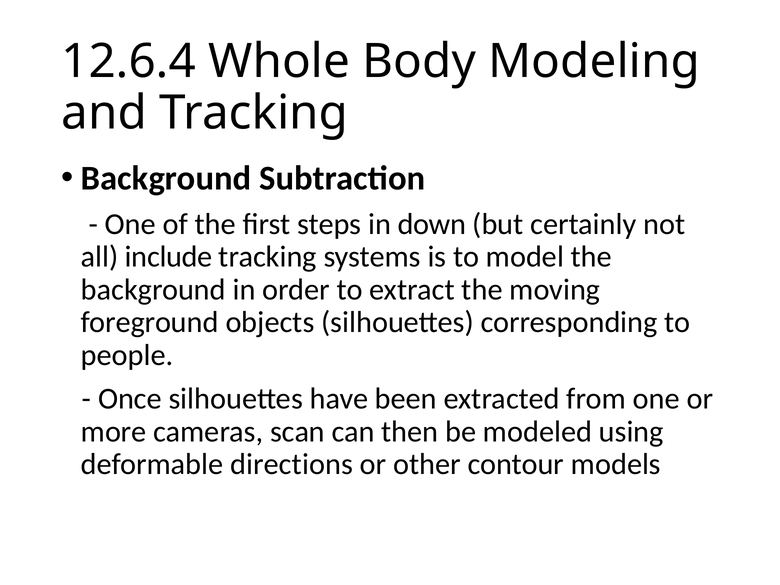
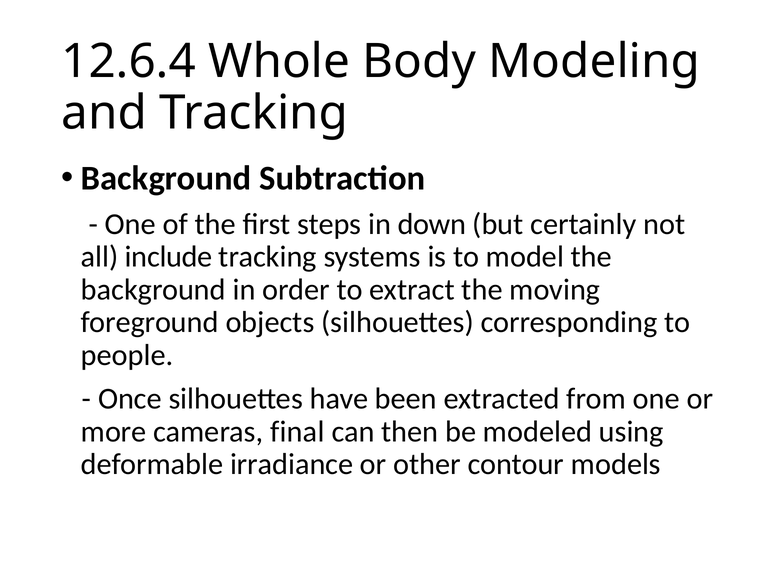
scan: scan -> final (297, 432)
directions: directions -> irradiance (292, 464)
